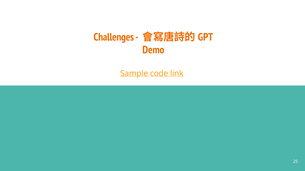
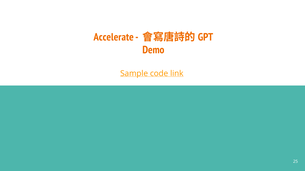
Challenges: Challenges -> Accelerate (114, 37)
